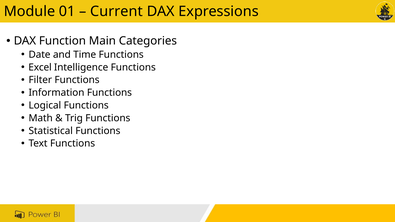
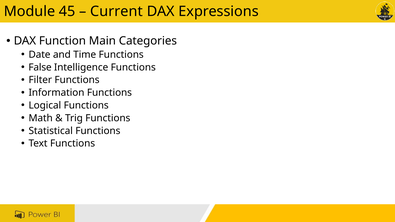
01: 01 -> 45 (67, 11)
Excel: Excel -> False (40, 67)
